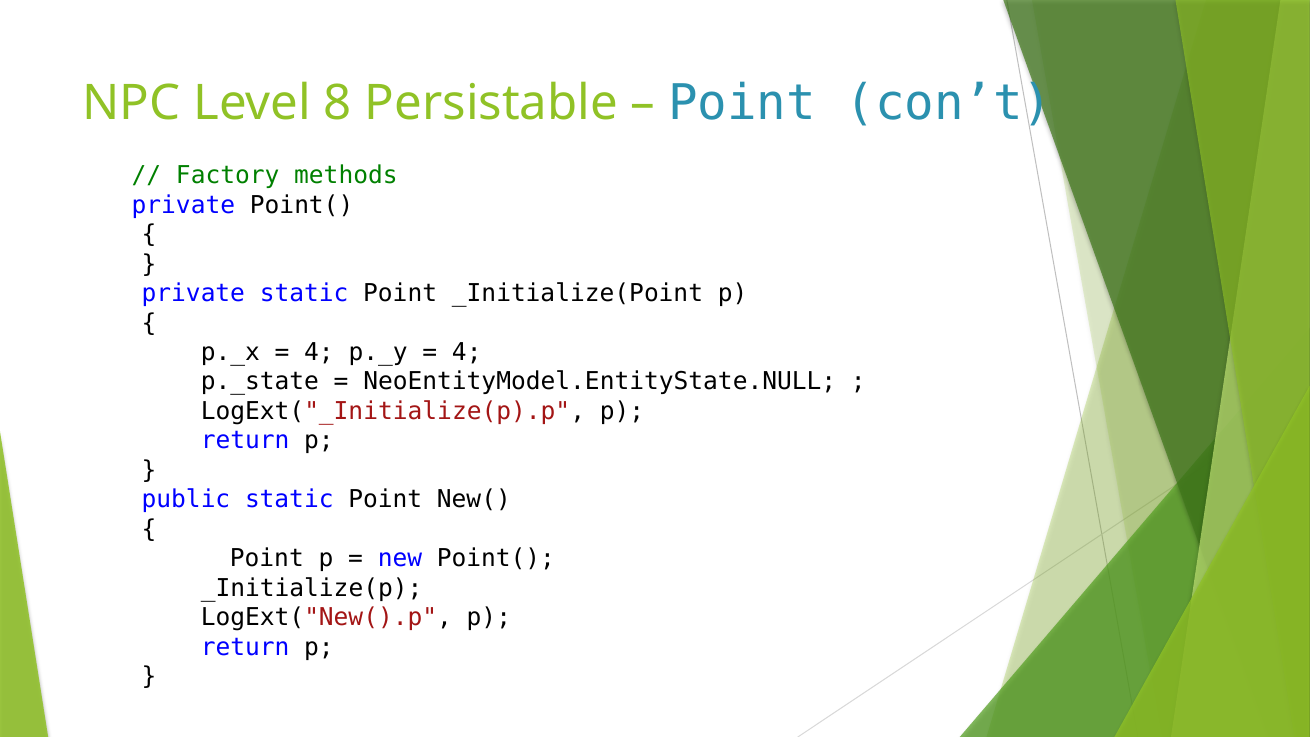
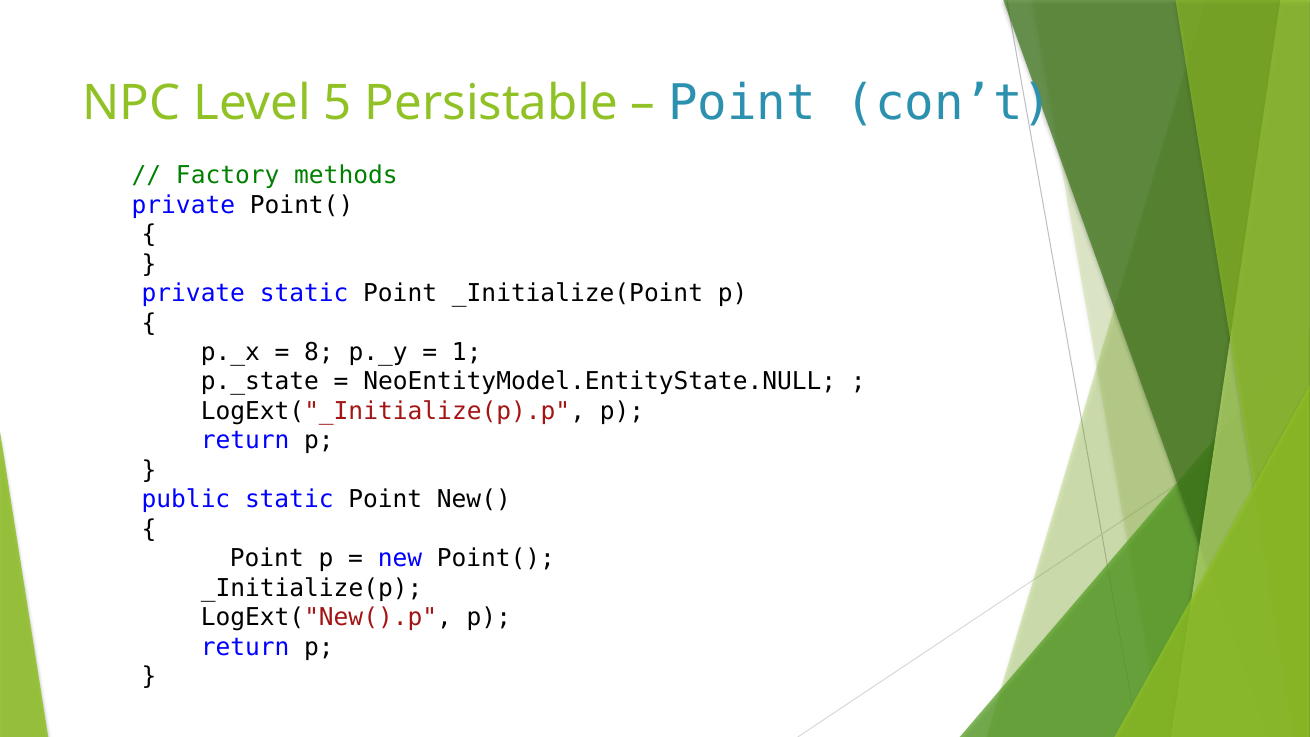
8: 8 -> 5 (338, 103)
4: 4 -> 8 (319, 352)
4: 4 -> 1 (467, 352)
